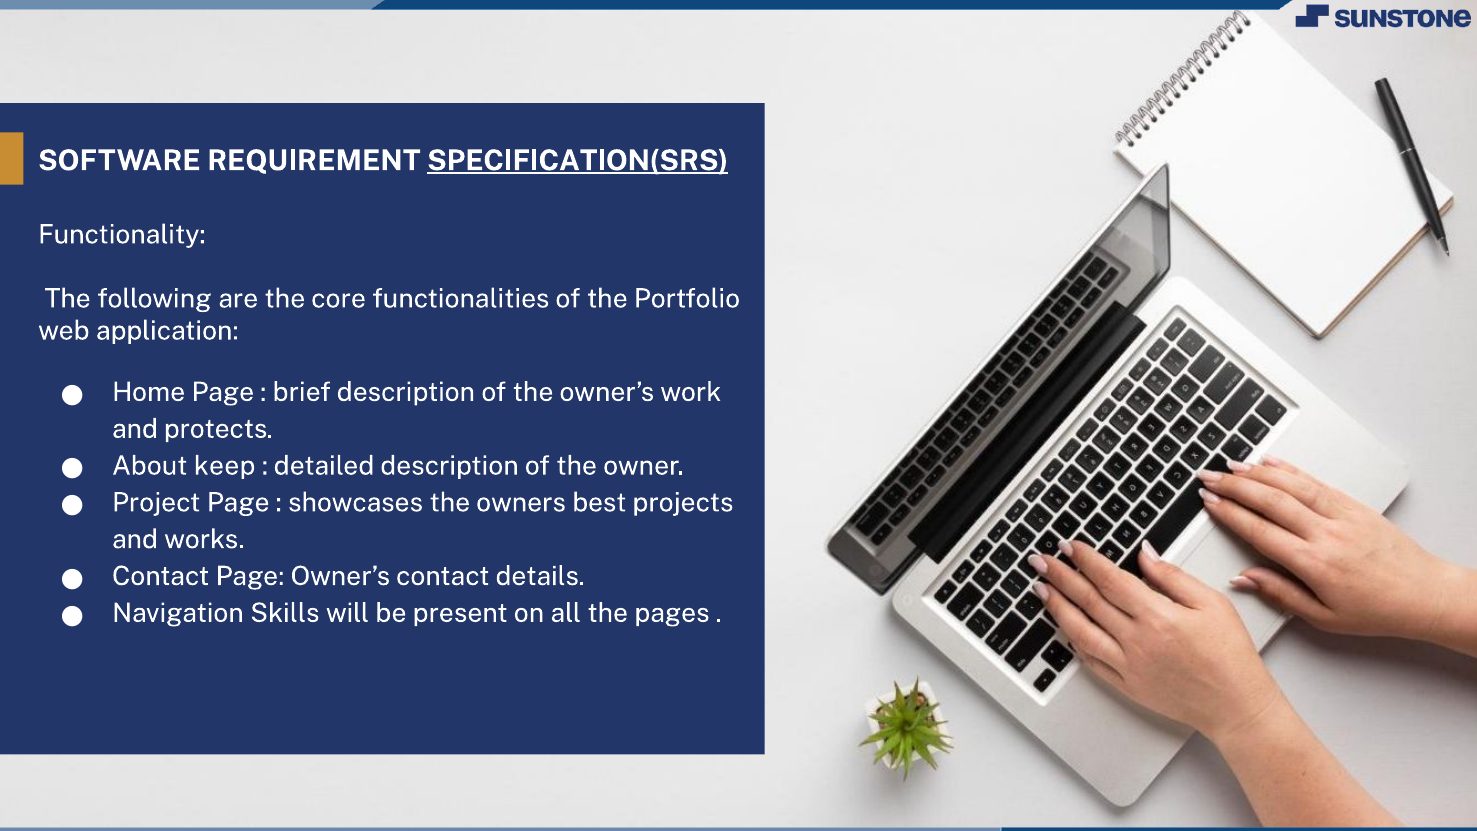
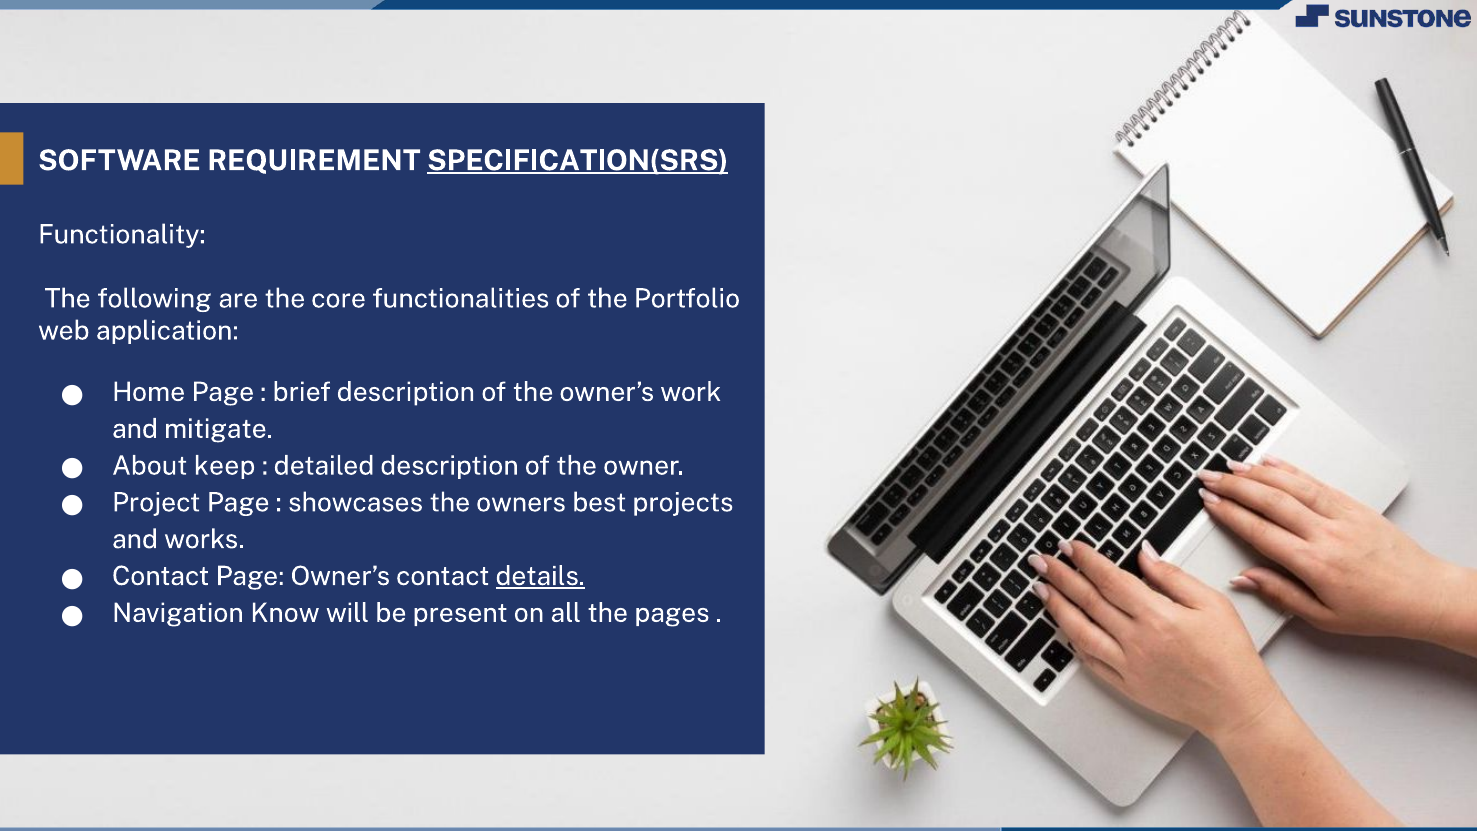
protects: protects -> mitigate (218, 429)
details underline: none -> present (540, 576)
Skills: Skills -> Know (285, 613)
